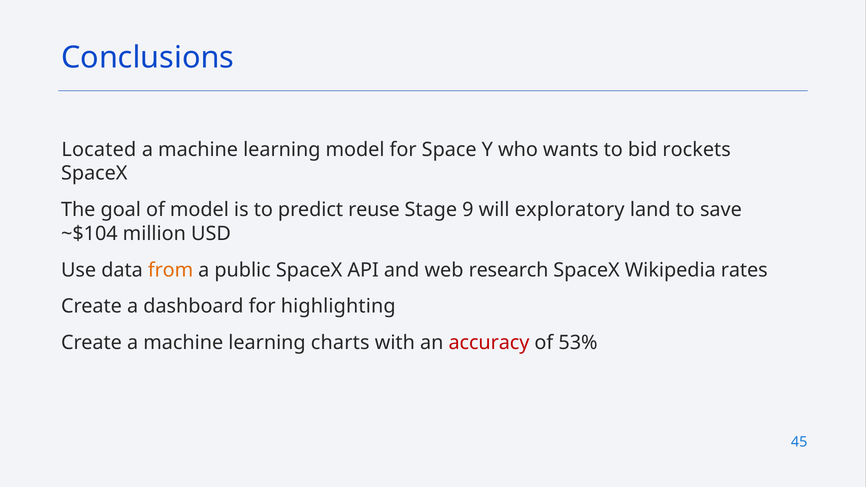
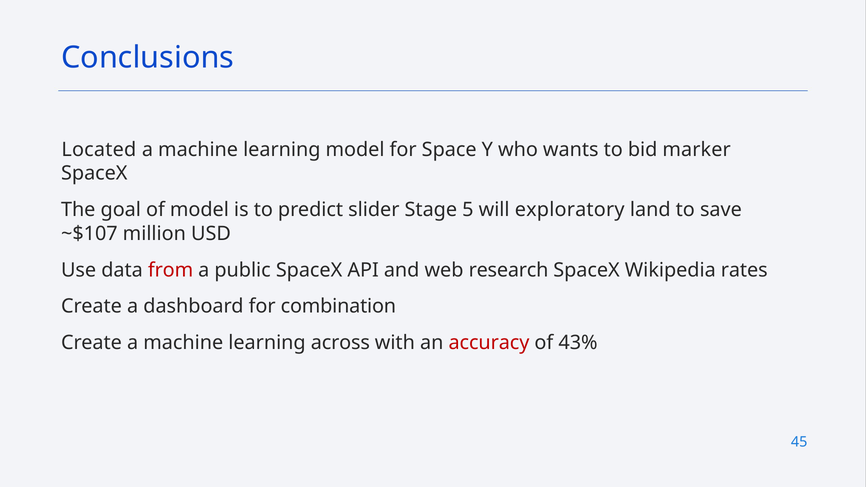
rockets: rockets -> marker (697, 150)
reuse: reuse -> slider (374, 210)
9: 9 -> 5 (468, 210)
~$104: ~$104 -> ~$107 (89, 234)
from colour: orange -> red (171, 270)
highlighting: highlighting -> combination (338, 306)
charts: charts -> across (340, 343)
53%: 53% -> 43% (578, 343)
